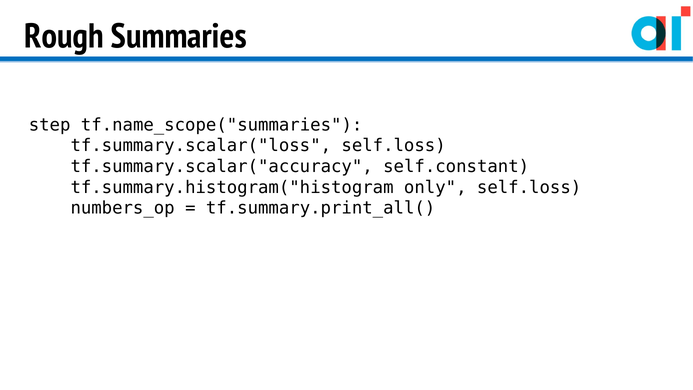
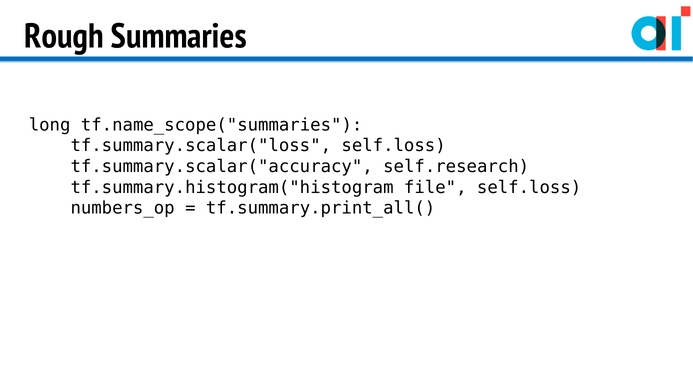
step: step -> long (50, 125)
self.constant: self.constant -> self.research (456, 166)
only: only -> file (435, 187)
